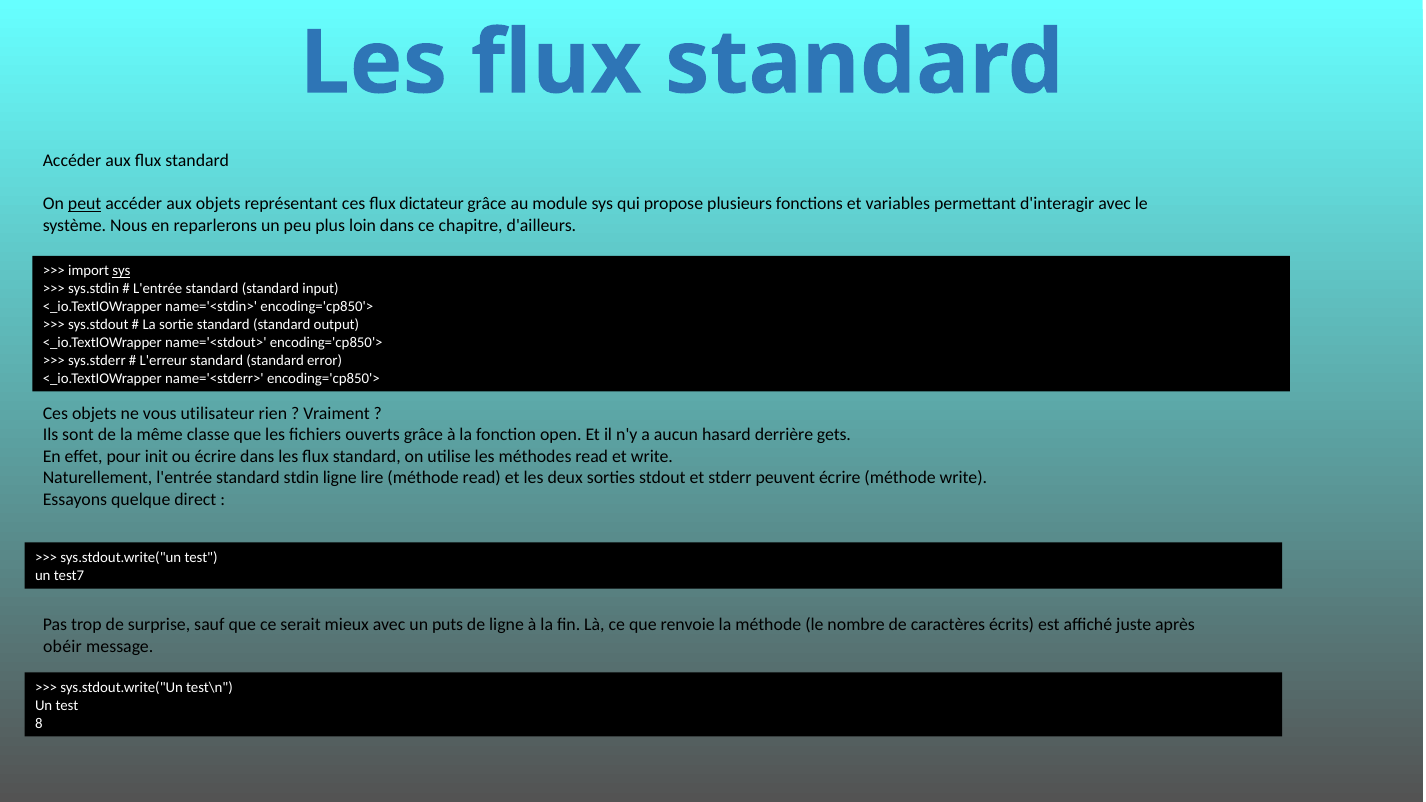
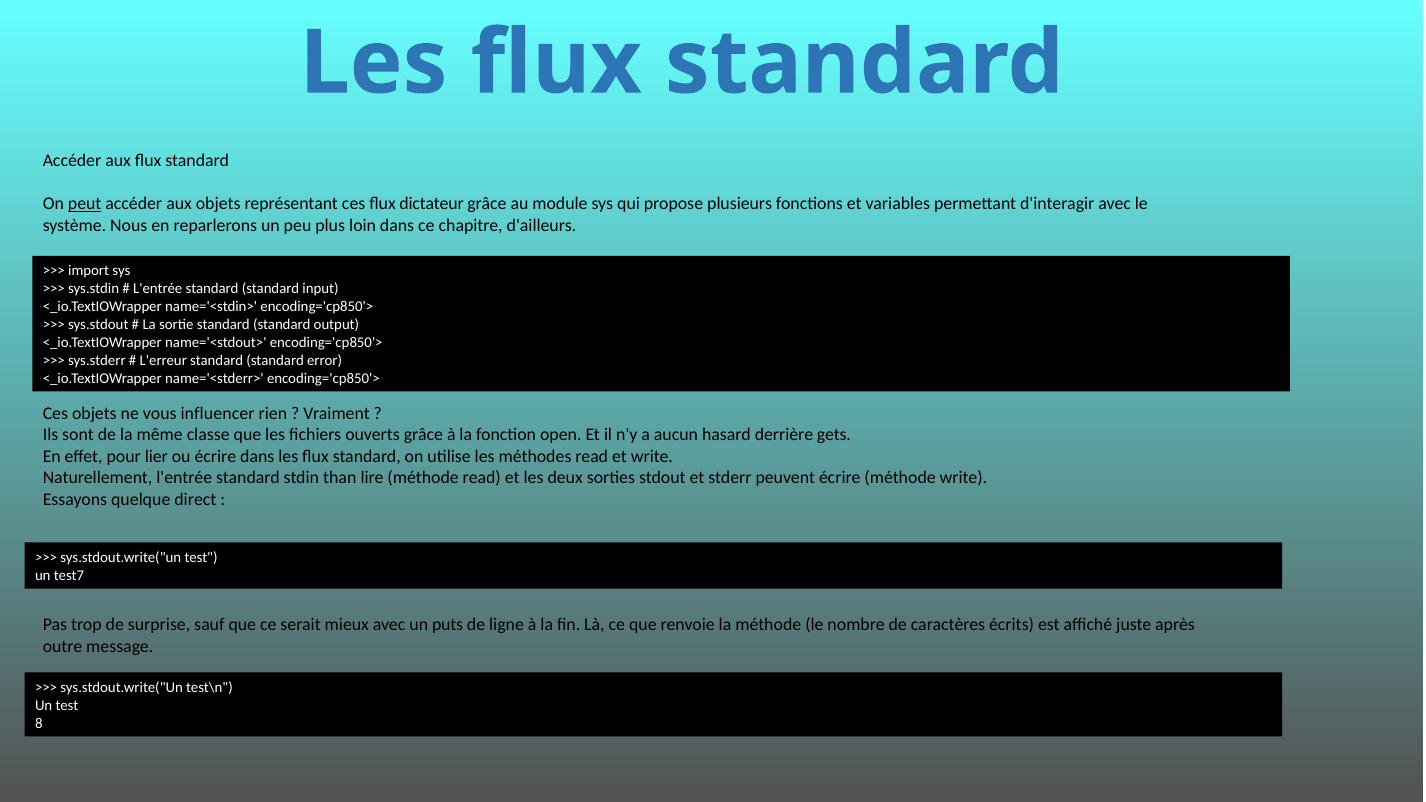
sys underline: present -> none (121, 271)
utilisateur: utilisateur -> influencer (218, 414)
init: init -> lier (156, 456)
stdin ligne: ligne -> than (340, 478)
obéir: obéir -> outre (63, 646)
